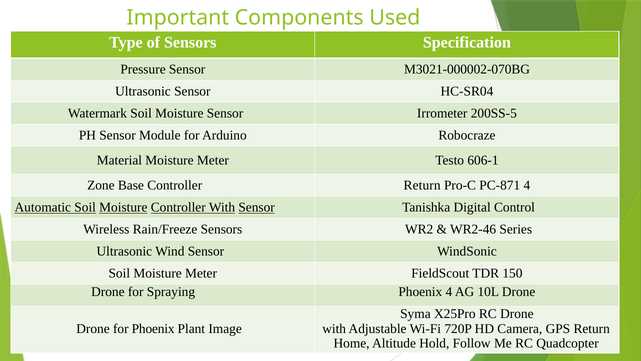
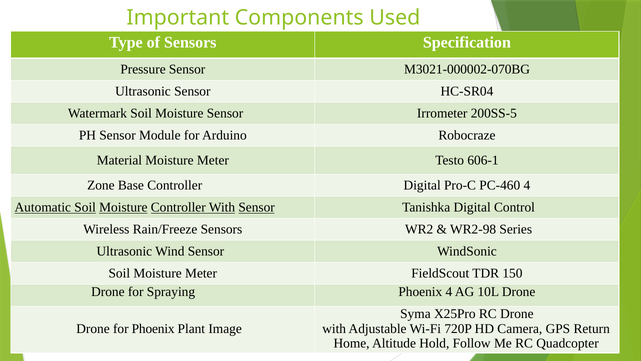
Controller Return: Return -> Digital (422, 185)
PC-871: PC-871 -> PC-460 (500, 185)
WR2-46: WR2-46 -> WR2-98 (473, 229)
